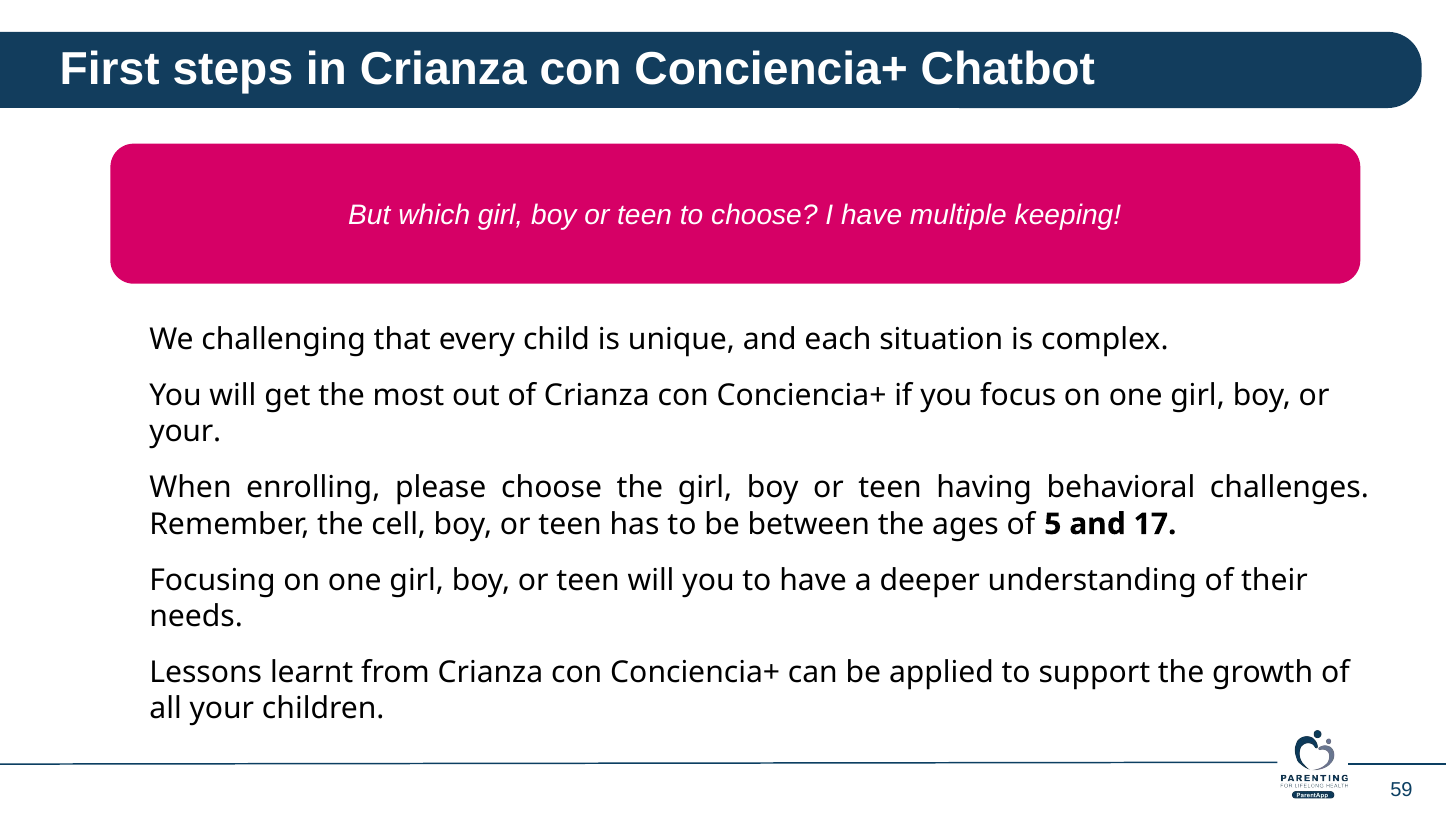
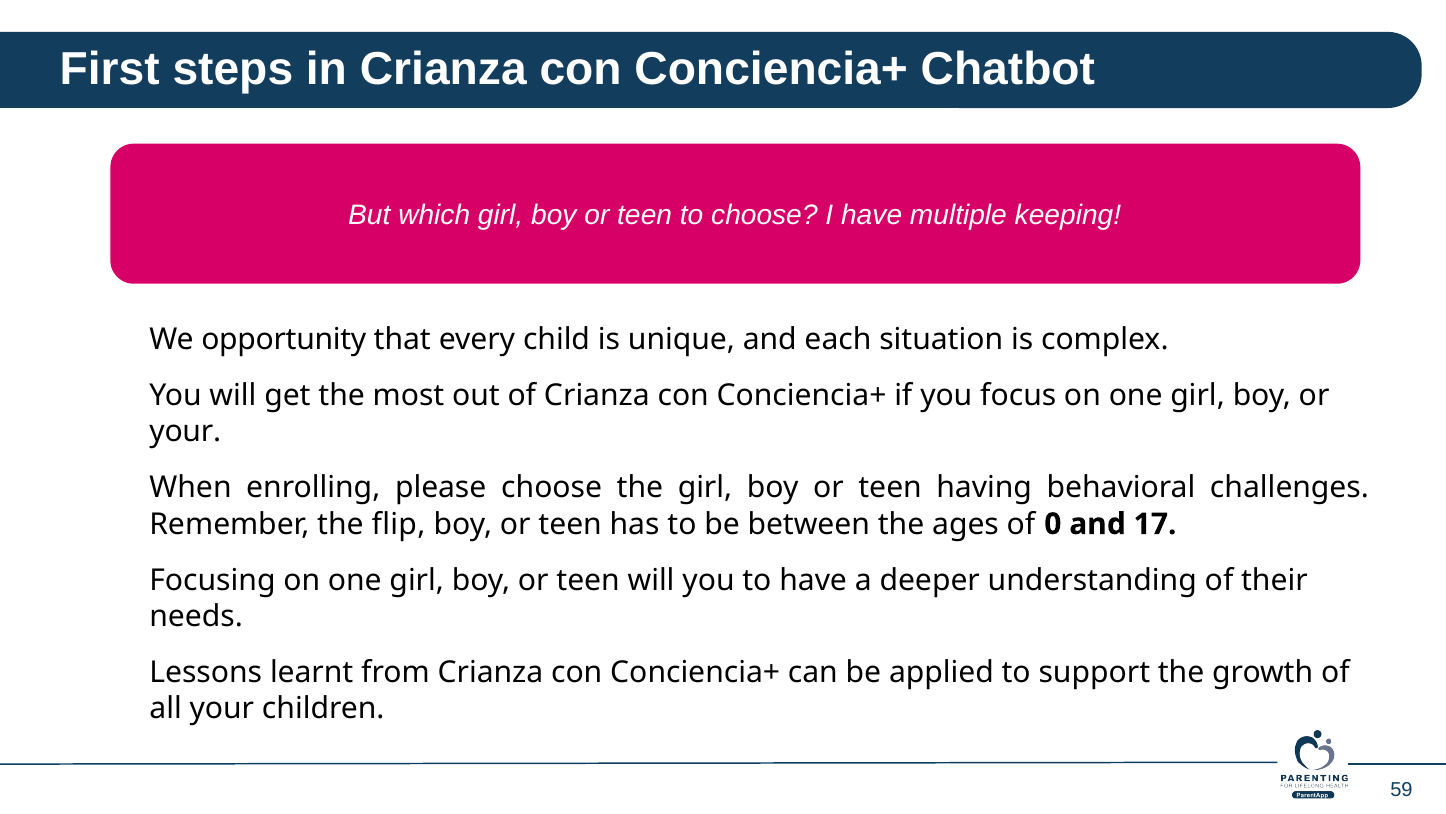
challenging: challenging -> opportunity (284, 339)
cell: cell -> flip (398, 524)
5: 5 -> 0 (1053, 524)
